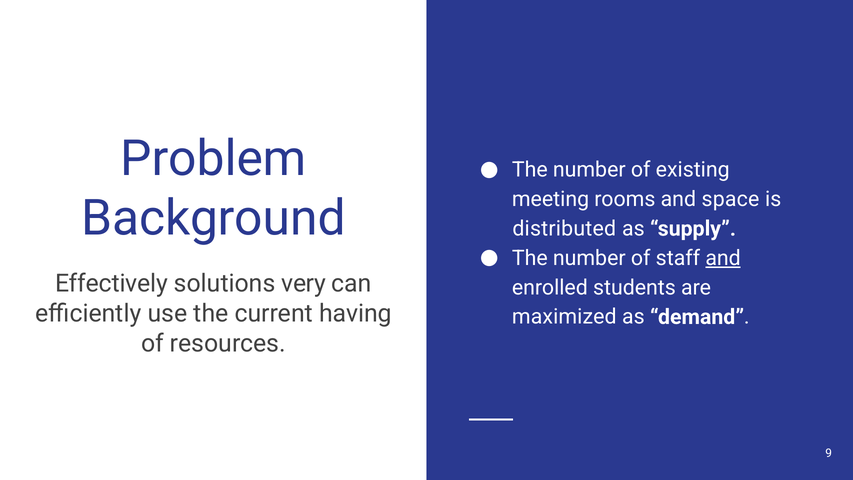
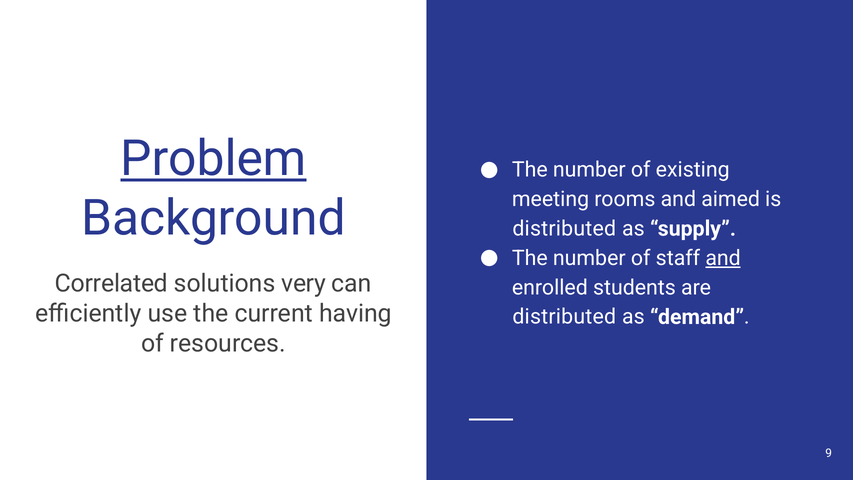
Problem underline: none -> present (213, 159)
space: space -> aimed (731, 199)
Effectively: Effectively -> Correlated (111, 284)
maximized: maximized -> distributed (564, 317)
